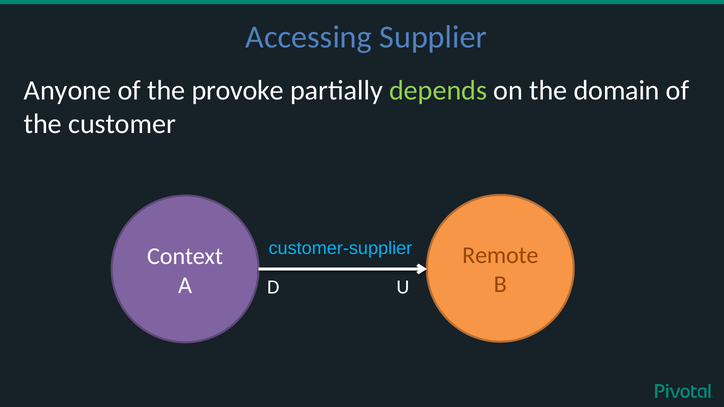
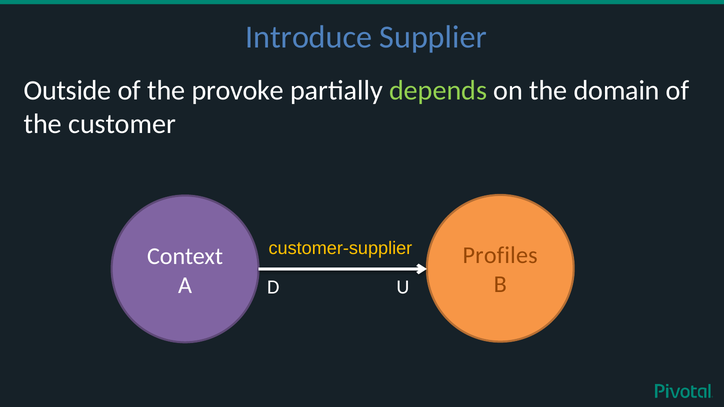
Accessing: Accessing -> Introduce (309, 37)
Anyone: Anyone -> Outside (68, 90)
customer-supplier colour: light blue -> yellow (340, 248)
Remote: Remote -> Profiles (500, 256)
